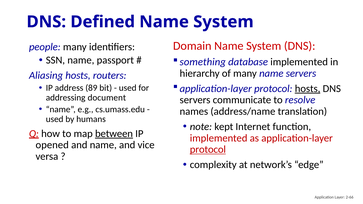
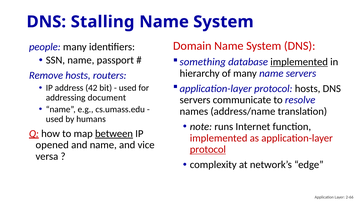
Defined: Defined -> Stalling (103, 22)
implemented underline: none -> present (299, 62)
Aliasing: Aliasing -> Remove (46, 75)
hosts underline: present -> none (308, 89)
89: 89 -> 42 (91, 88)
kept: kept -> runs (224, 127)
